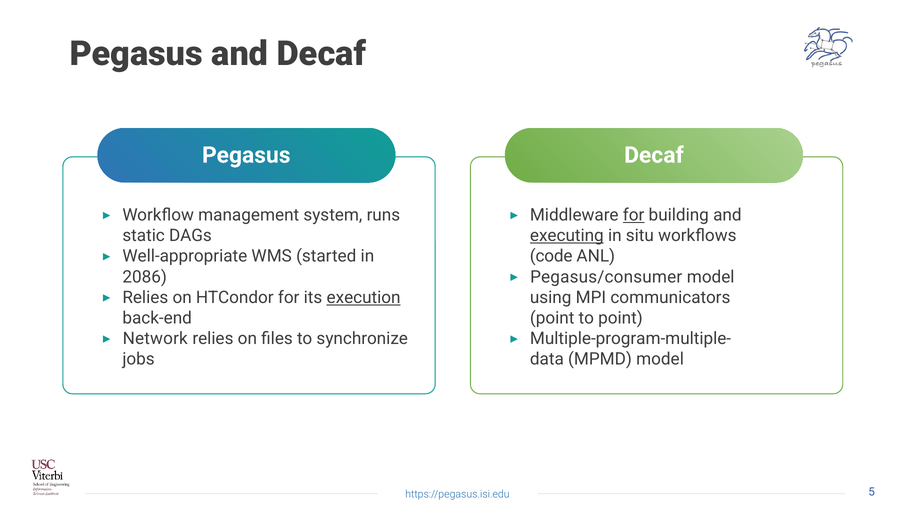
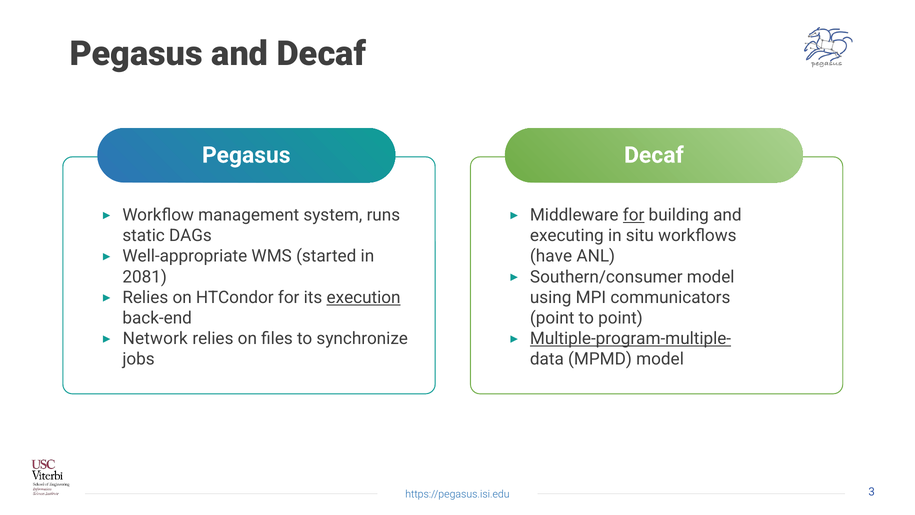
executing underline: present -> none (567, 236)
code: code -> have (551, 256)
2086: 2086 -> 2081 (145, 277)
Pegasus/consumer: Pegasus/consumer -> Southern/consumer (606, 277)
Multiple-program-multiple- underline: none -> present (631, 338)
5: 5 -> 3 (872, 492)
